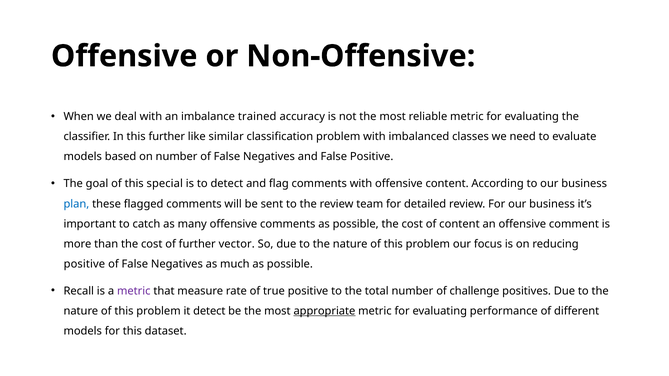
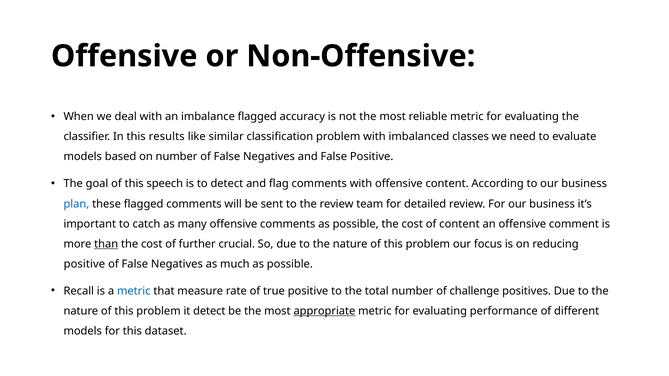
imbalance trained: trained -> flagged (257, 117)
this further: further -> results (167, 137)
special: special -> speech (165, 184)
than underline: none -> present (106, 244)
vector: vector -> crucial (237, 244)
metric colour: purple -> blue (134, 291)
